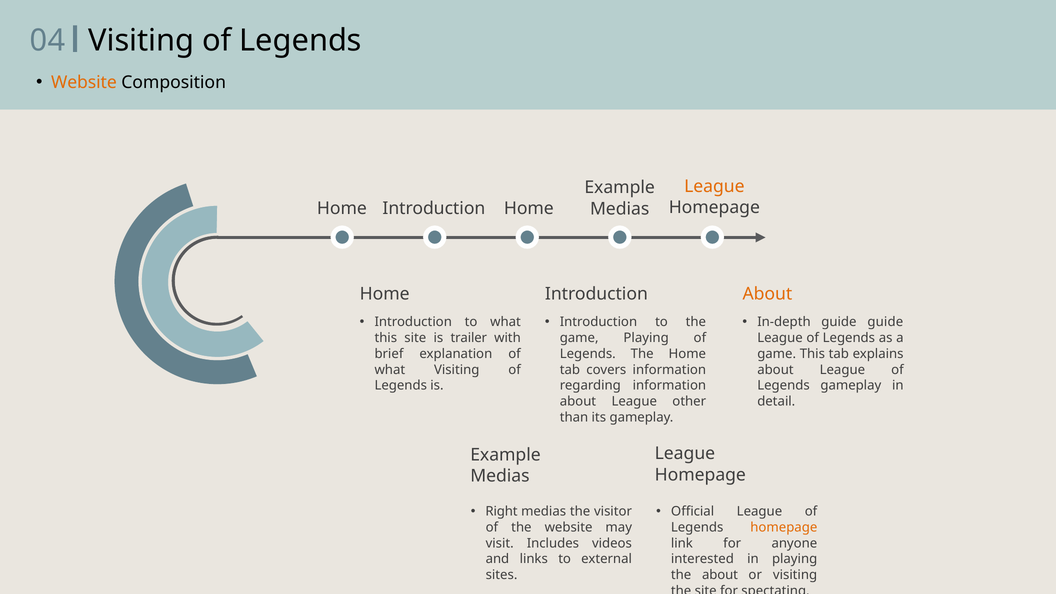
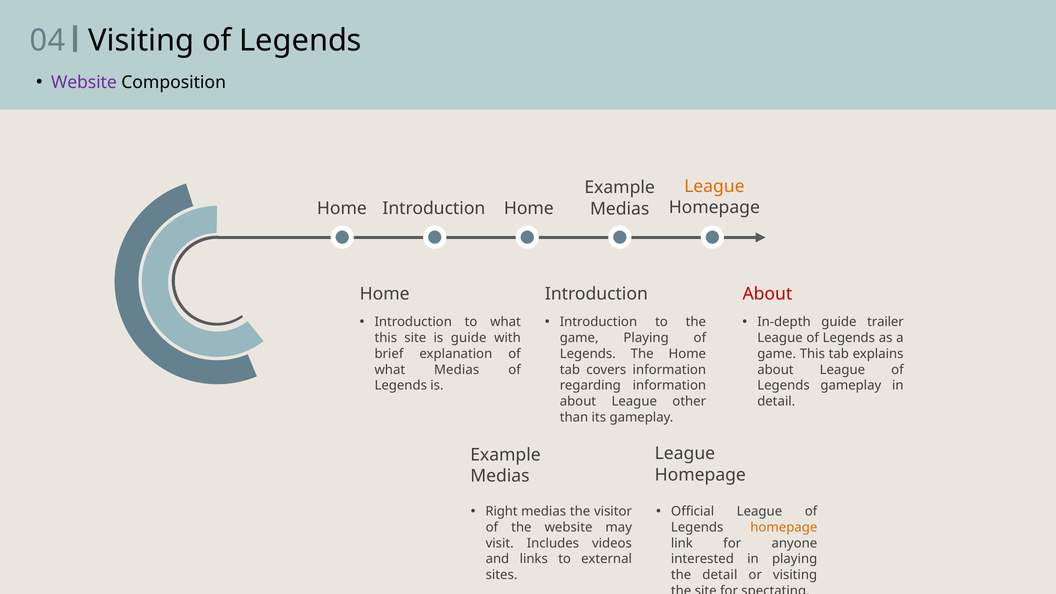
Website colour: orange -> purple (84, 82)
About colour: orange -> red (767, 294)
guide guide: guide -> trailer (885, 322)
is trailer: trailer -> guide (469, 338)
what Visiting: Visiting -> Medias (457, 370)
the about: about -> detail (720, 575)
